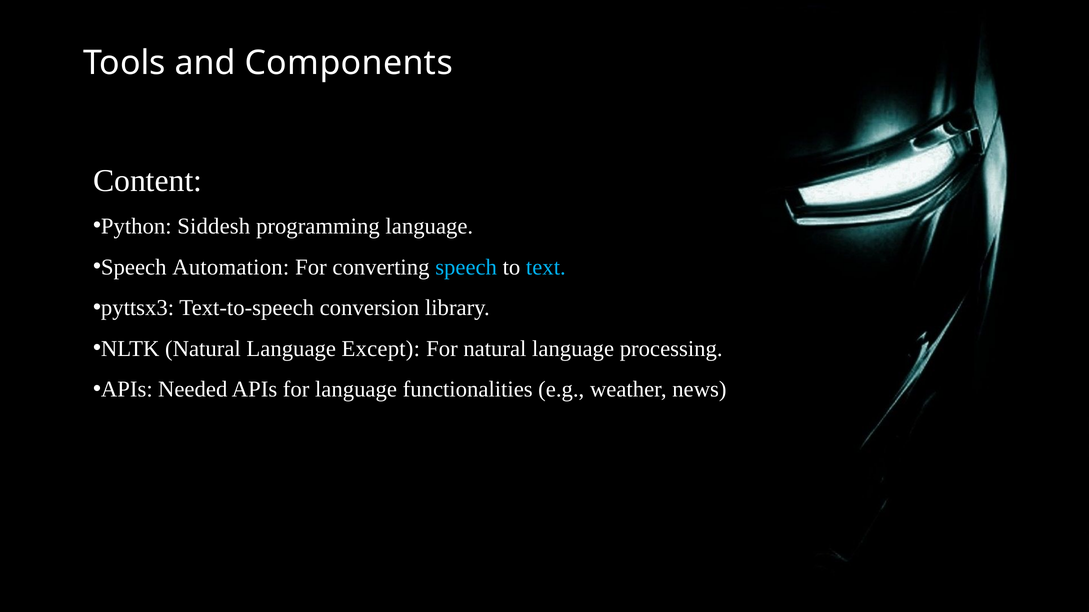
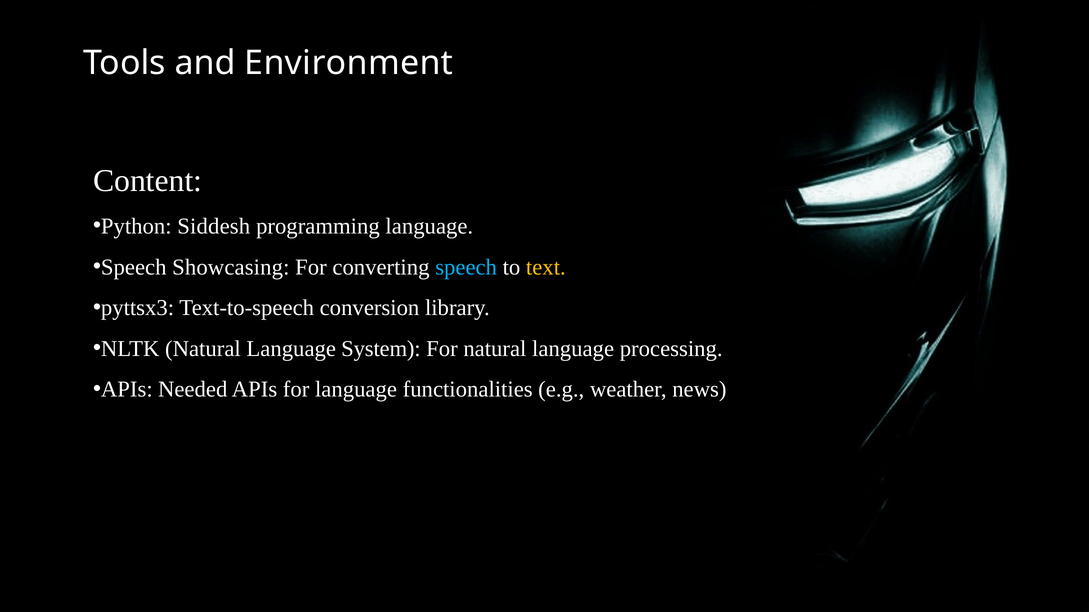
Components: Components -> Environment (349, 63)
Automation: Automation -> Showcasing (231, 267)
text colour: light blue -> yellow (546, 267)
Except: Except -> System (381, 349)
